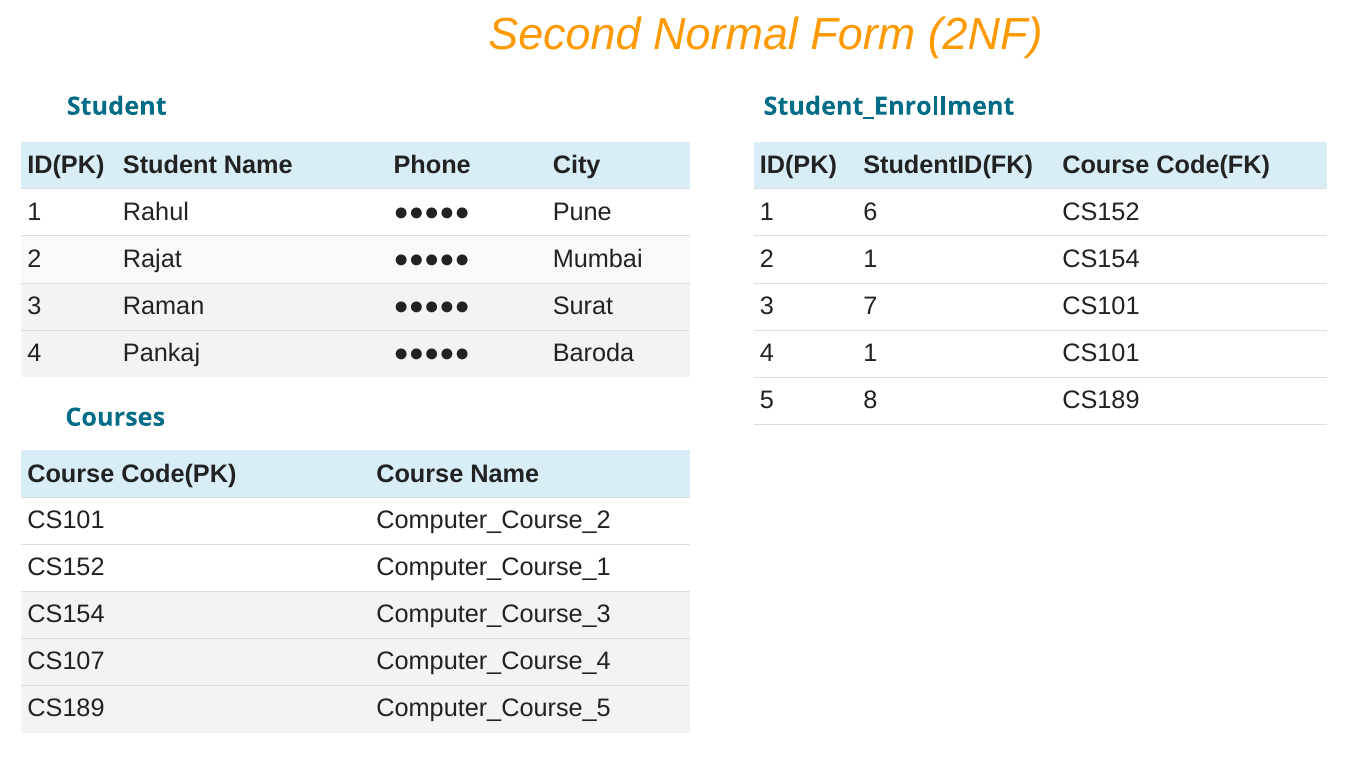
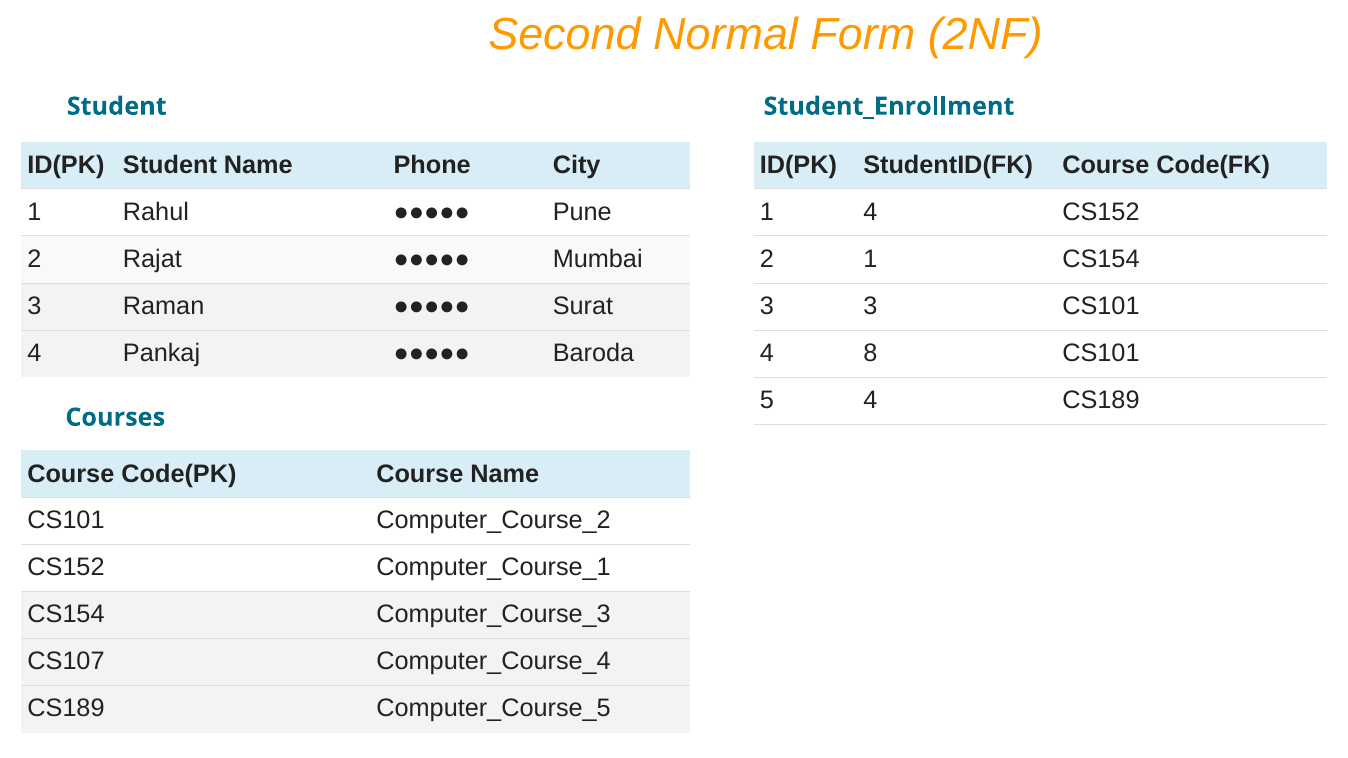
1 6: 6 -> 4 (870, 212)
3 7: 7 -> 3 (870, 306)
4 1: 1 -> 8 (870, 353)
5 8: 8 -> 4 (870, 400)
